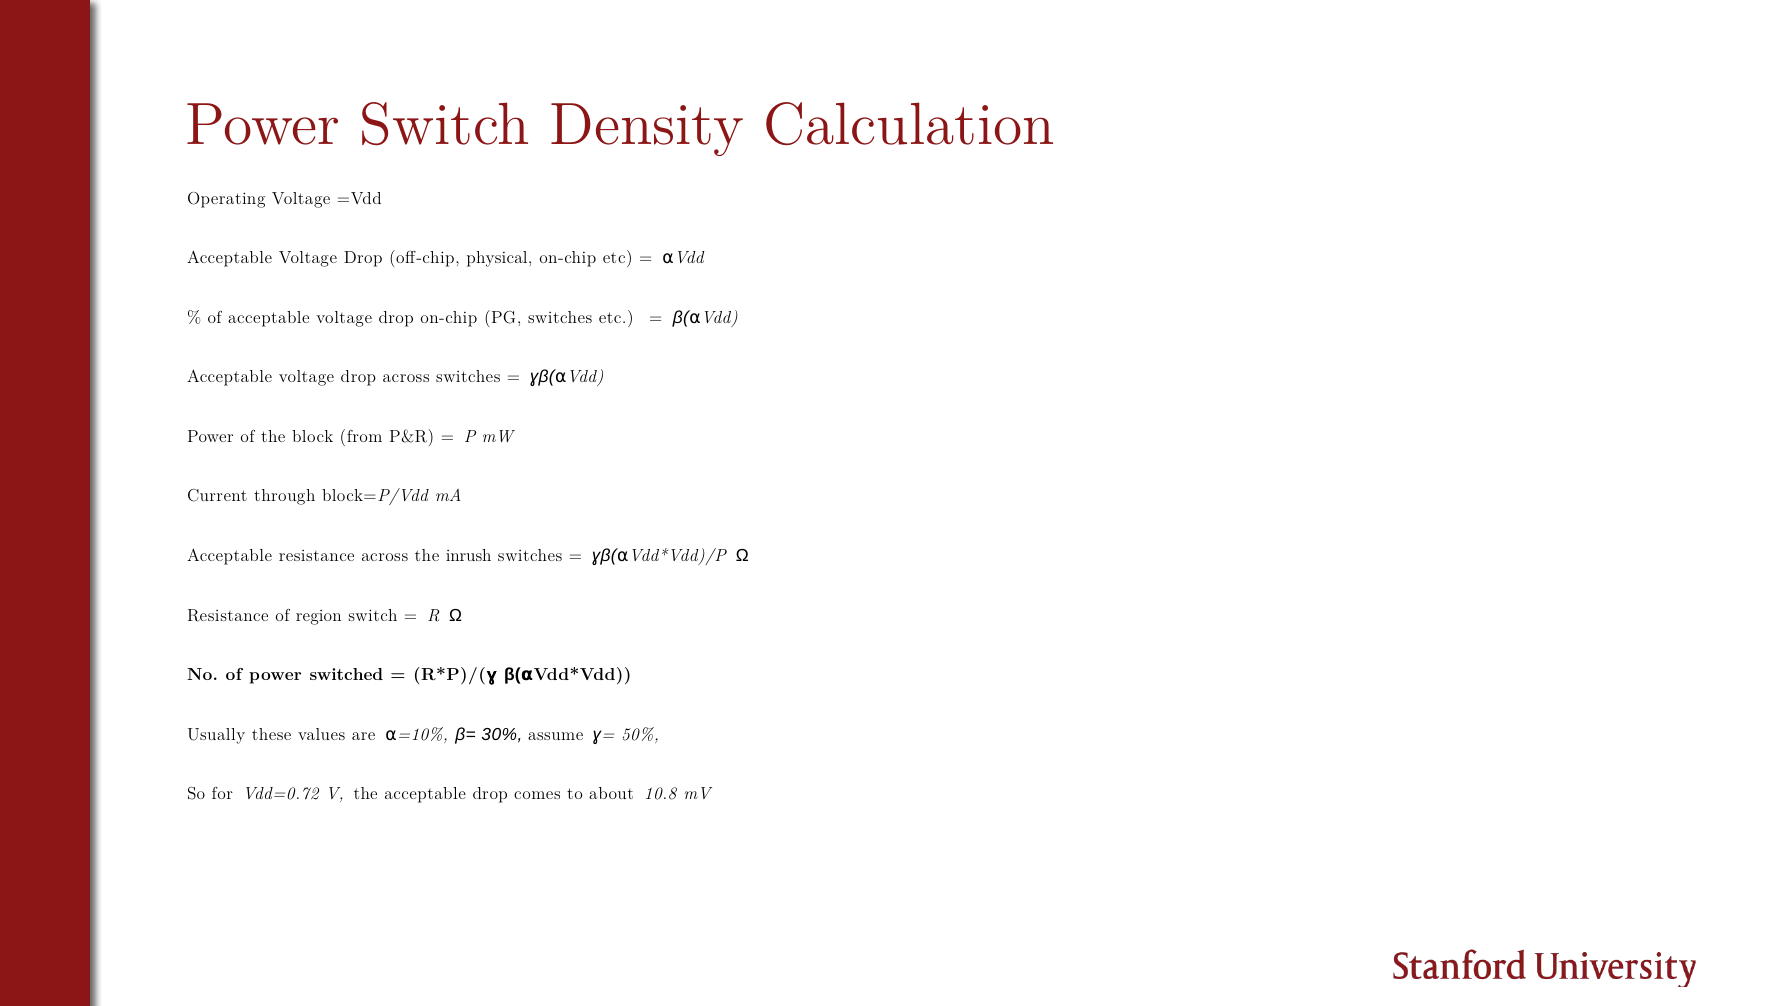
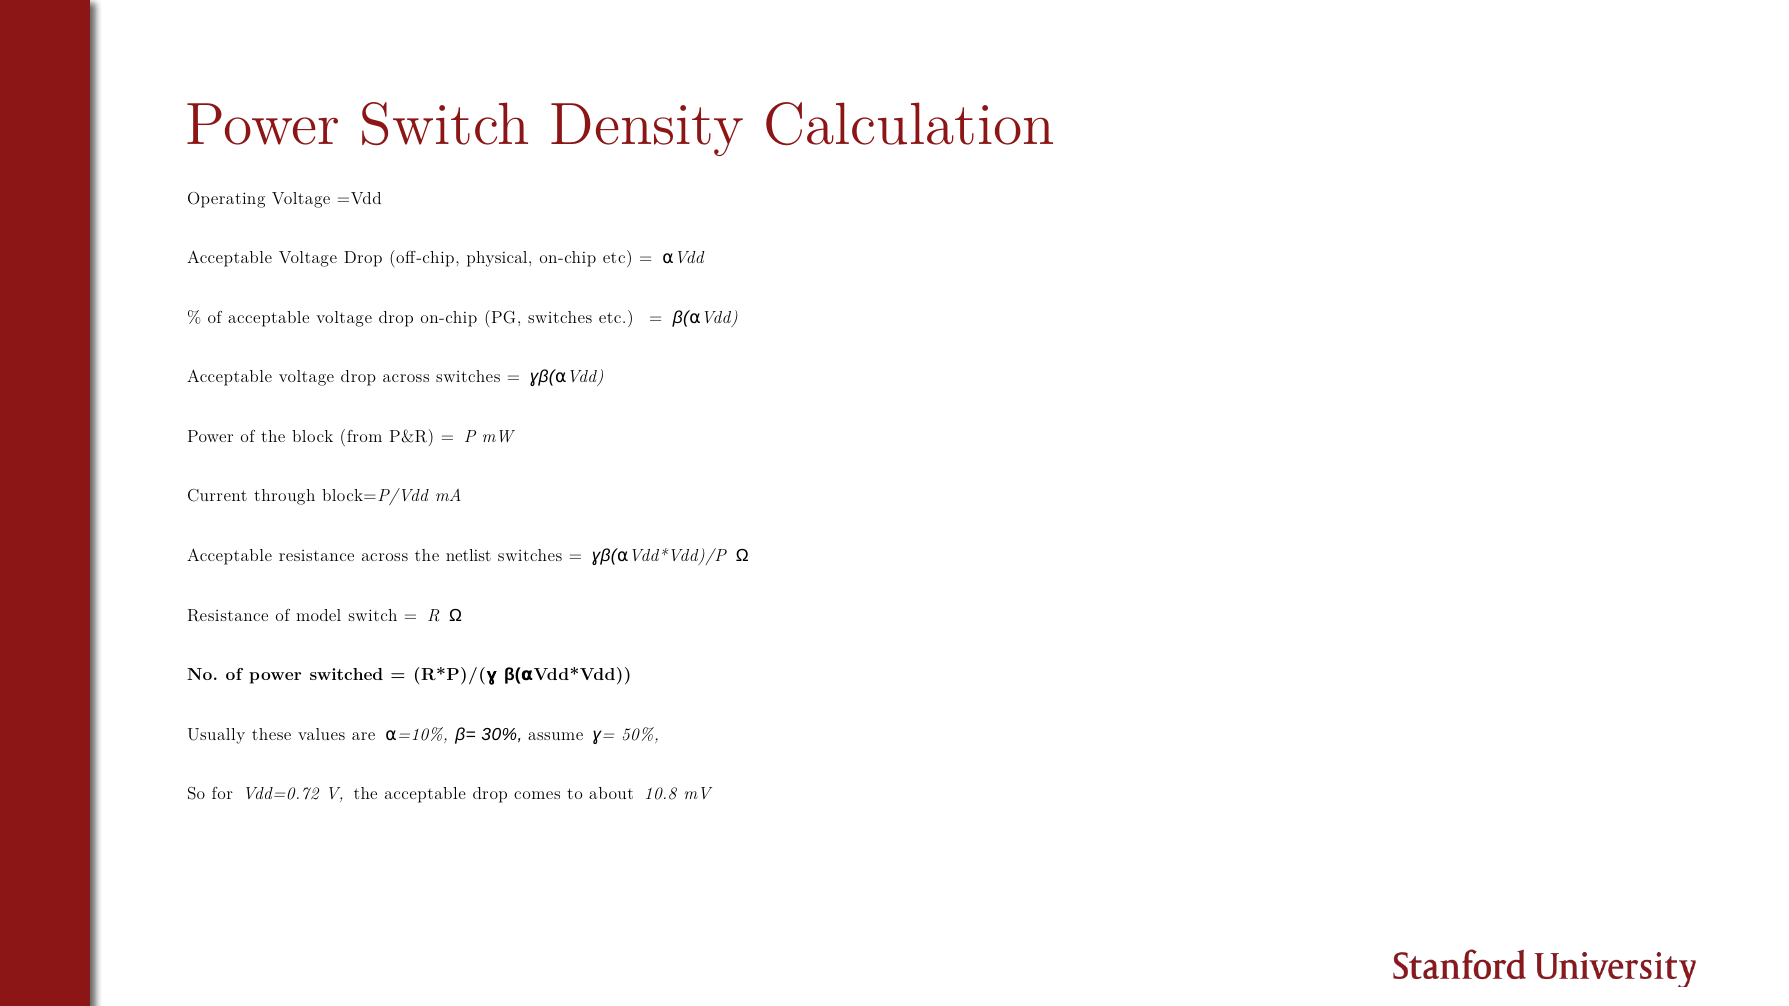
inrush: inrush -> netlist (469, 556)
region: region -> model (319, 615)
